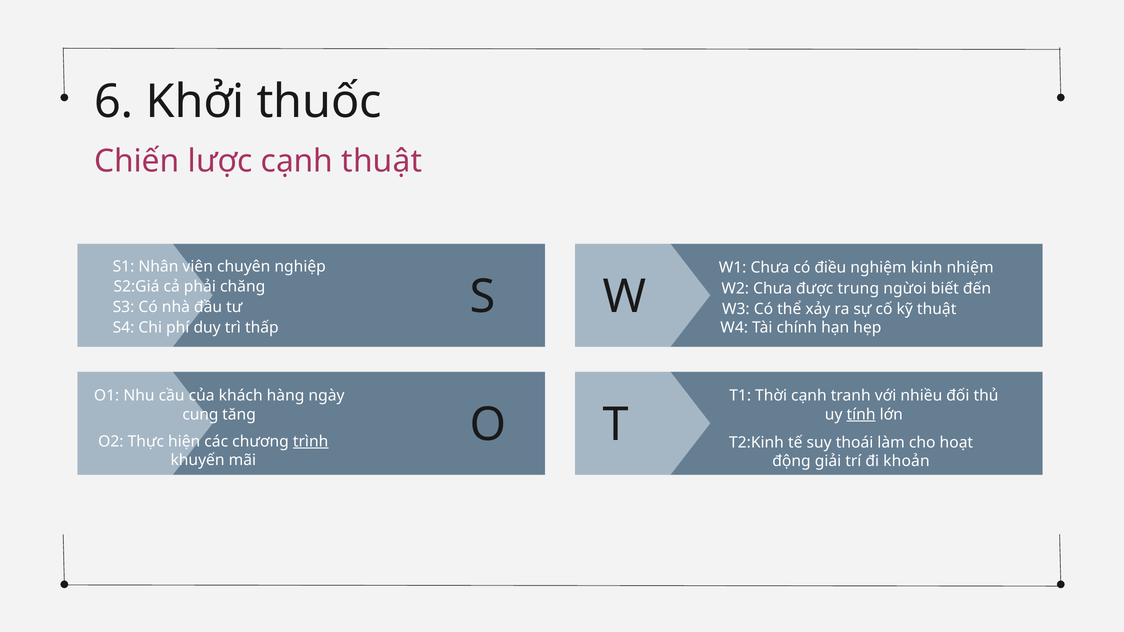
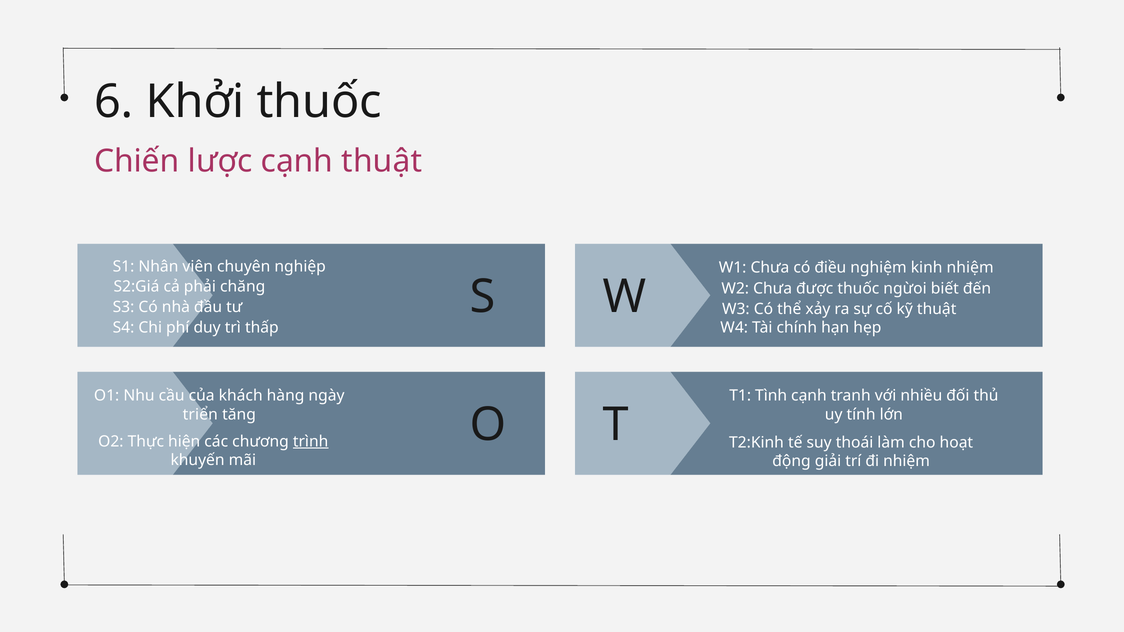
được trung: trung -> thuốc (858, 289)
Thời: Thời -> Tình (771, 396)
cung: cung -> triển (200, 415)
tính underline: present -> none (861, 415)
đi khoản: khoản -> nhiệm (907, 461)
